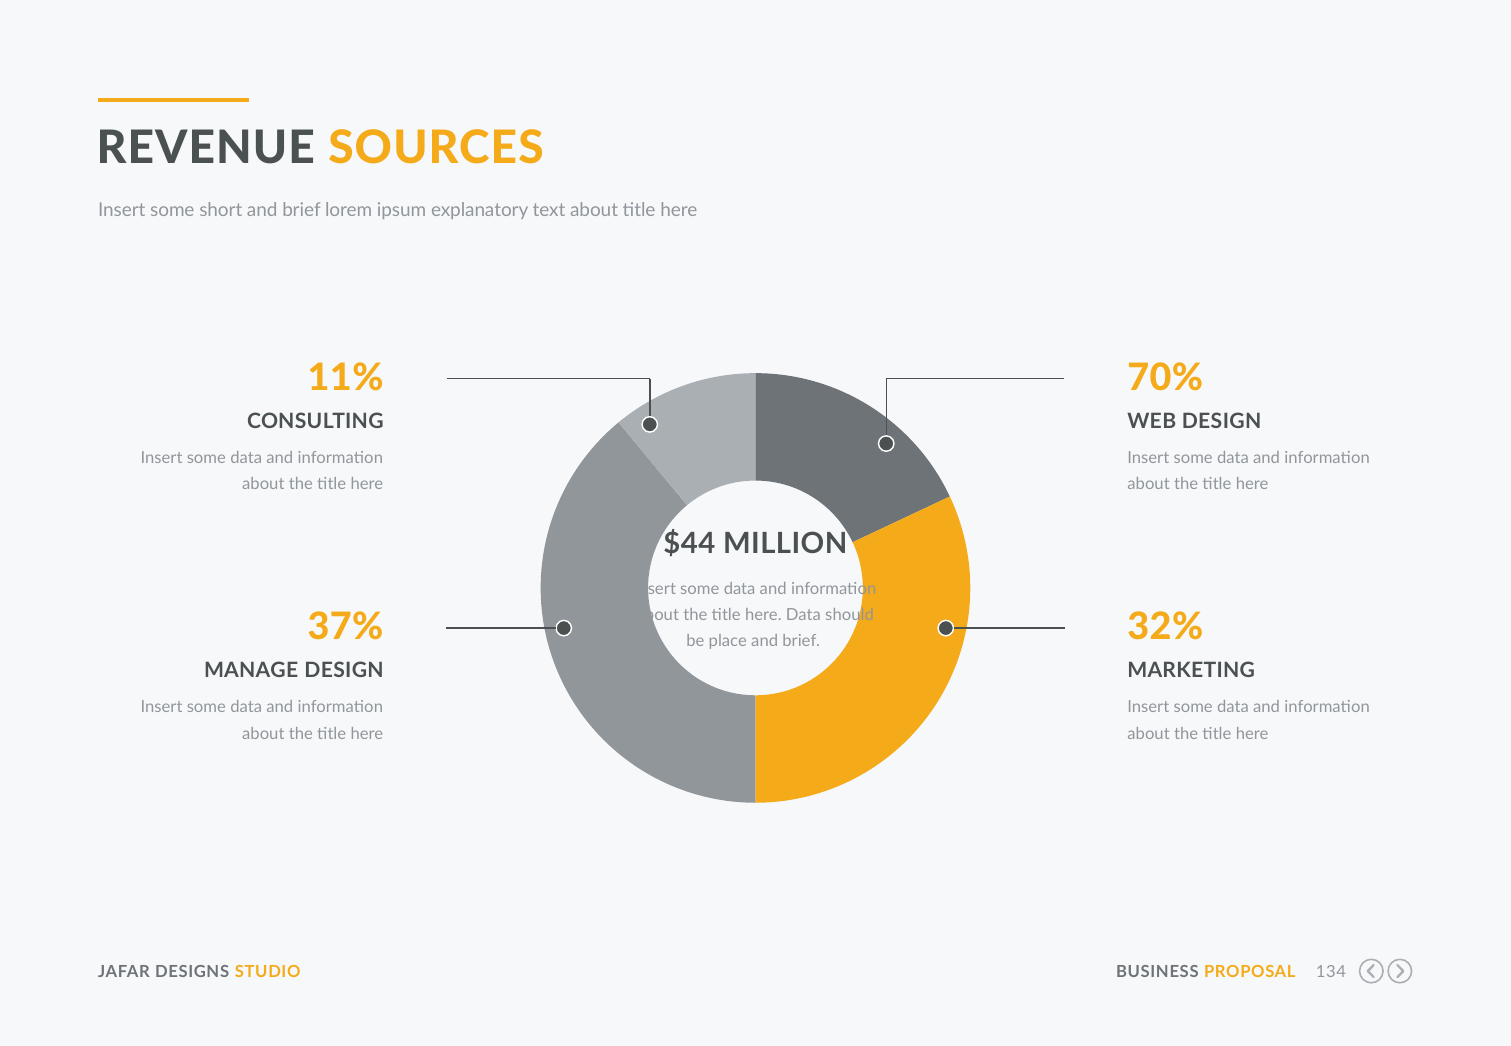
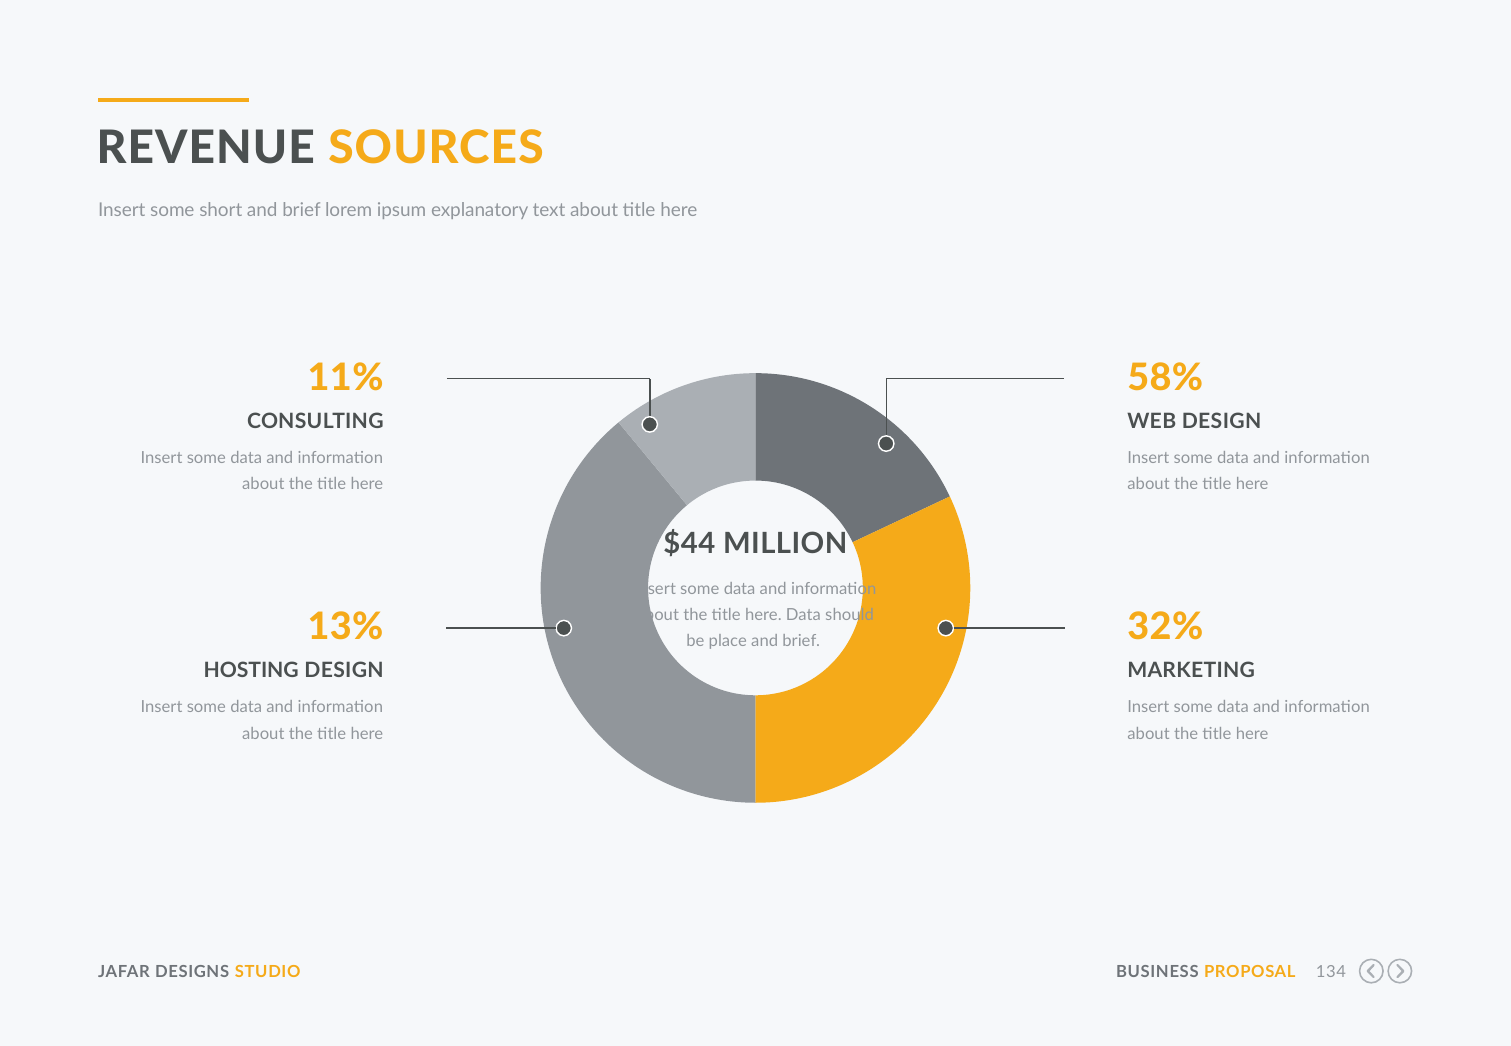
70%: 70% -> 58% (1165, 378)
37%: 37% -> 13% (345, 627)
MANAGE: MANAGE -> HOSTING (251, 670)
